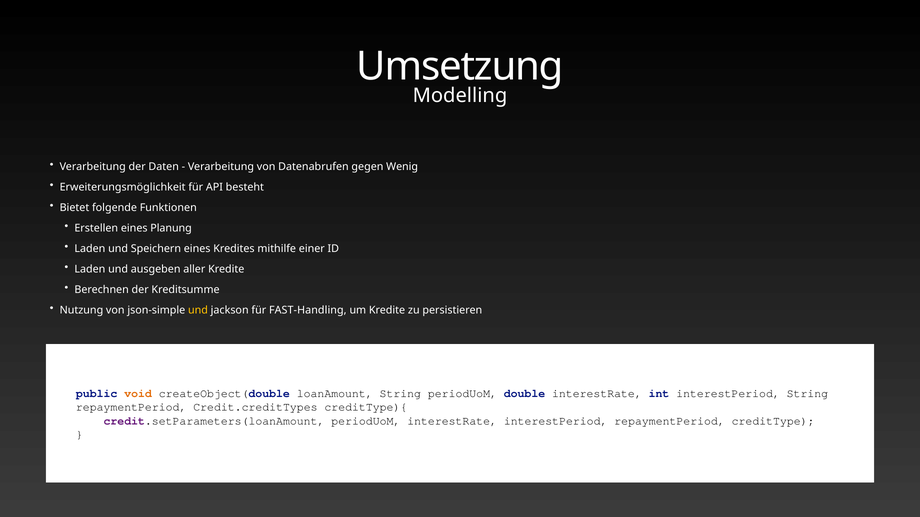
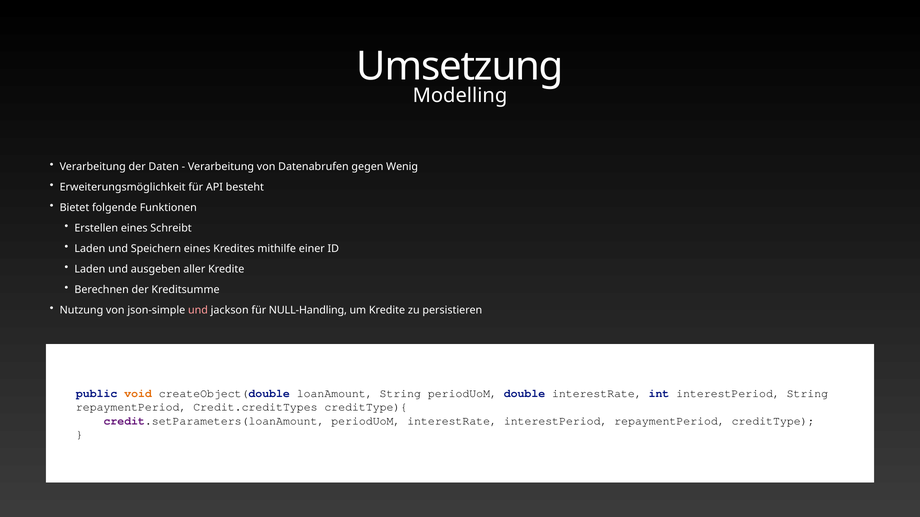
Planung: Planung -> Schreibt (171, 228)
und colour: yellow -> pink (198, 310)
FAST-Handling: FAST-Handling -> NULL-Handling (308, 310)
